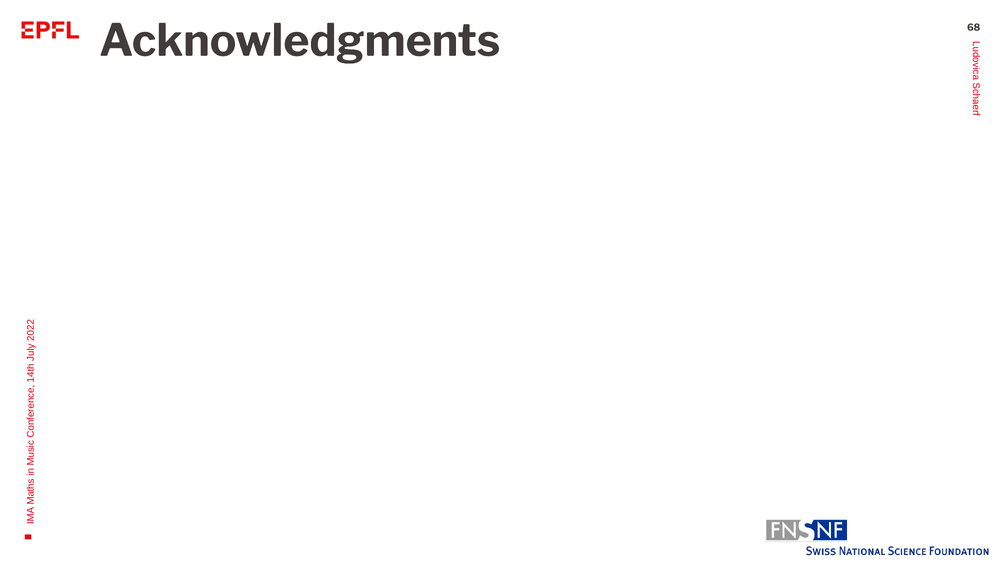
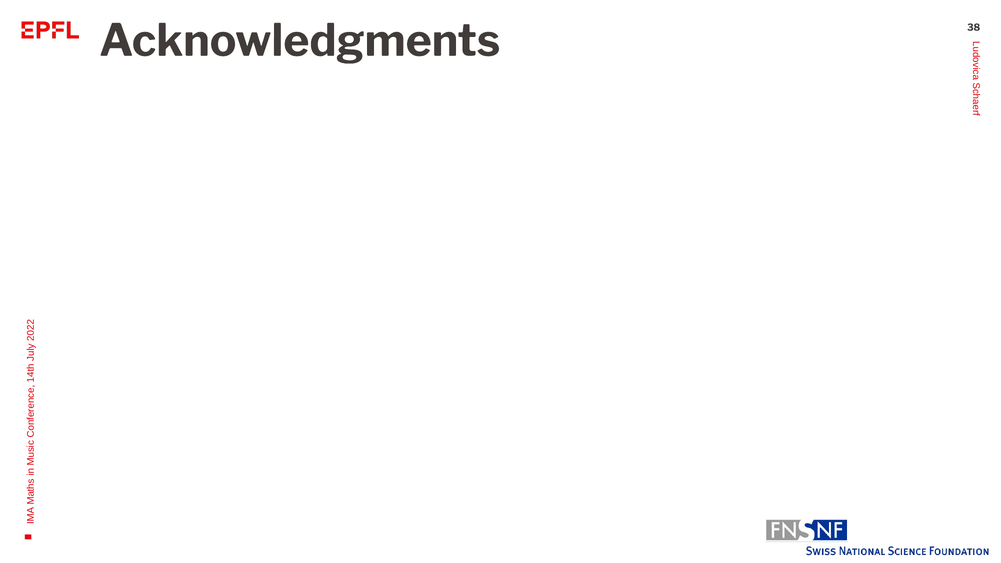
68: 68 -> 38 (974, 28)
